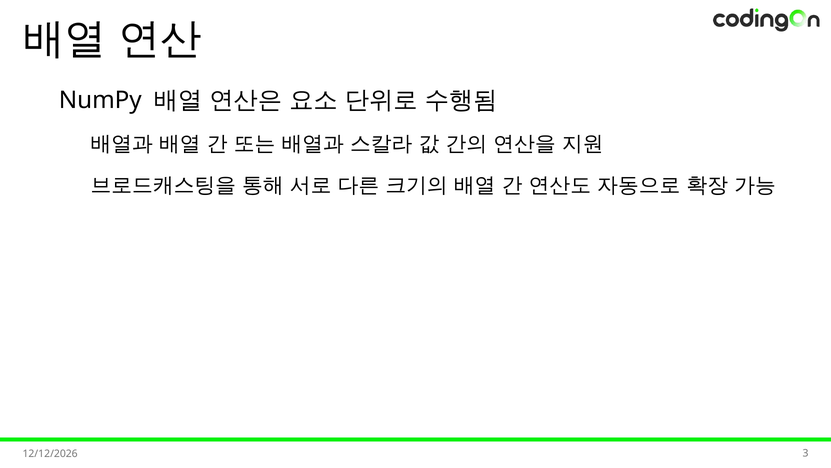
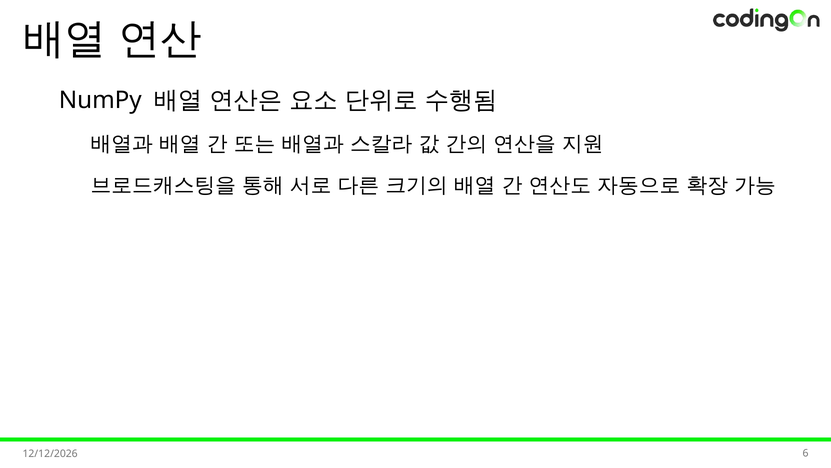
3: 3 -> 6 (806, 453)
